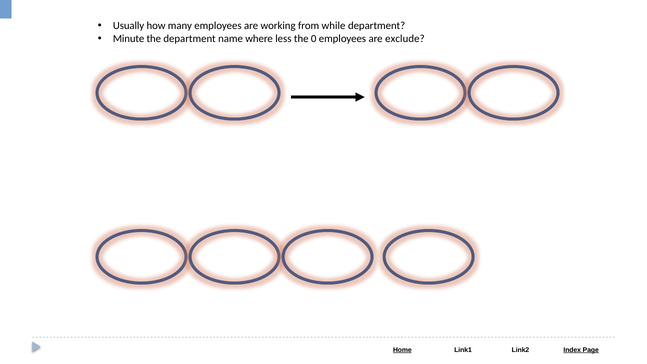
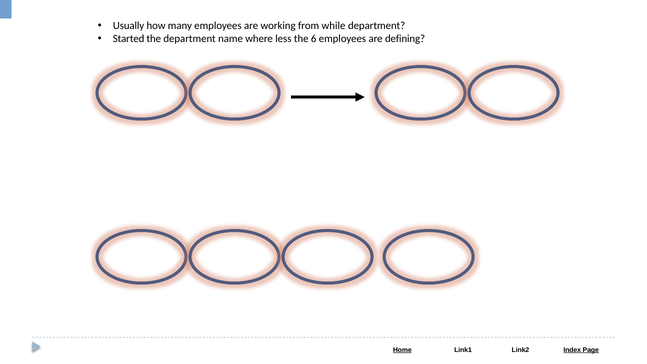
Minute: Minute -> Started (129, 39)
0: 0 -> 6 (314, 39)
exclude: exclude -> defining (405, 39)
